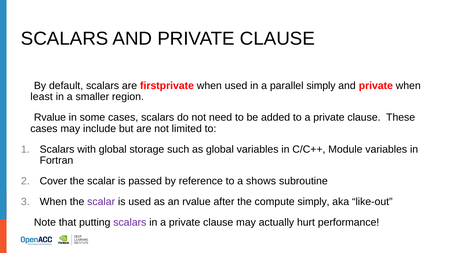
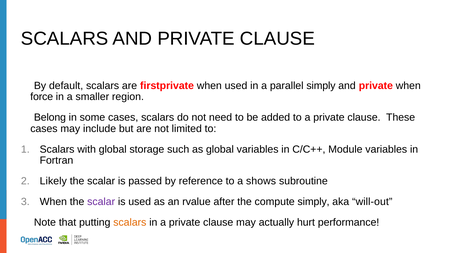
least: least -> force (42, 97)
Rvalue: Rvalue -> Belong (50, 118)
Cover: Cover -> Likely (53, 181)
like-out: like-out -> will-out (372, 202)
scalars colour: purple -> orange (130, 223)
